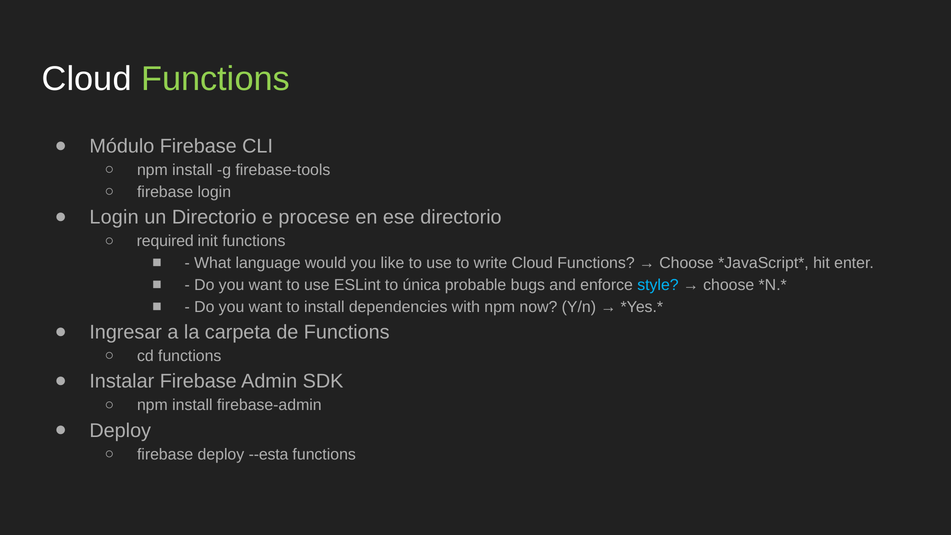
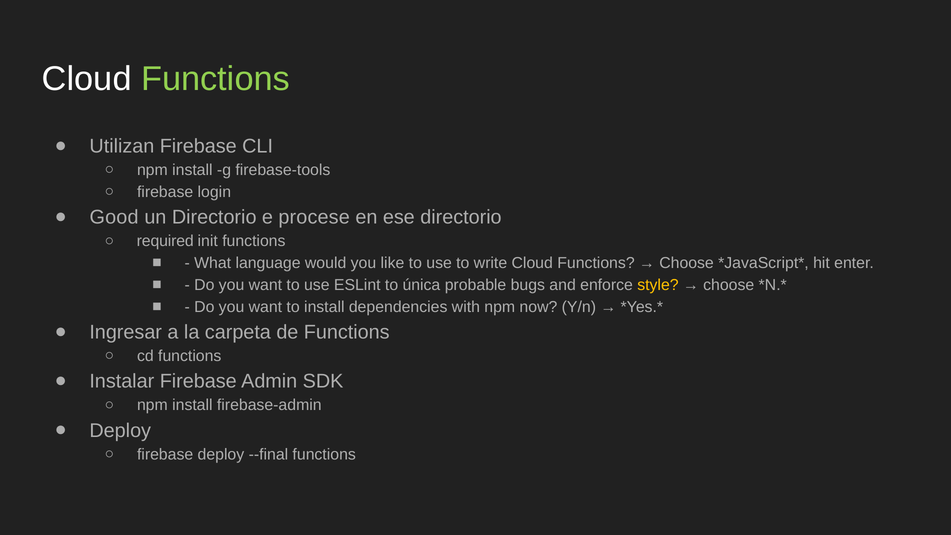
Módulo: Módulo -> Utilizan (122, 146)
Login: Login -> Good (114, 217)
style colour: light blue -> yellow (658, 285)
--esta: --esta -> --final (268, 454)
